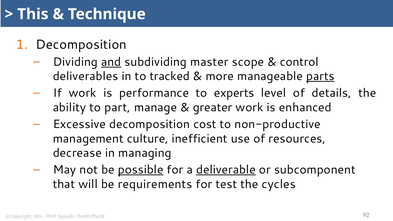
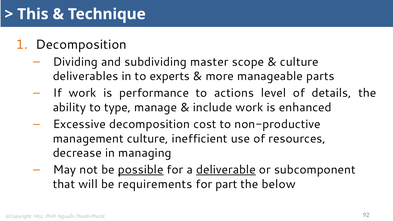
and underline: present -> none (111, 62)
control: control -> culture (299, 62)
tracked: tracked -> experts (170, 76)
parts underline: present -> none (320, 76)
experts: experts -> actions (234, 93)
part: part -> type (118, 107)
greater: greater -> include (213, 107)
test: test -> part (226, 184)
cycles: cycles -> below (279, 184)
